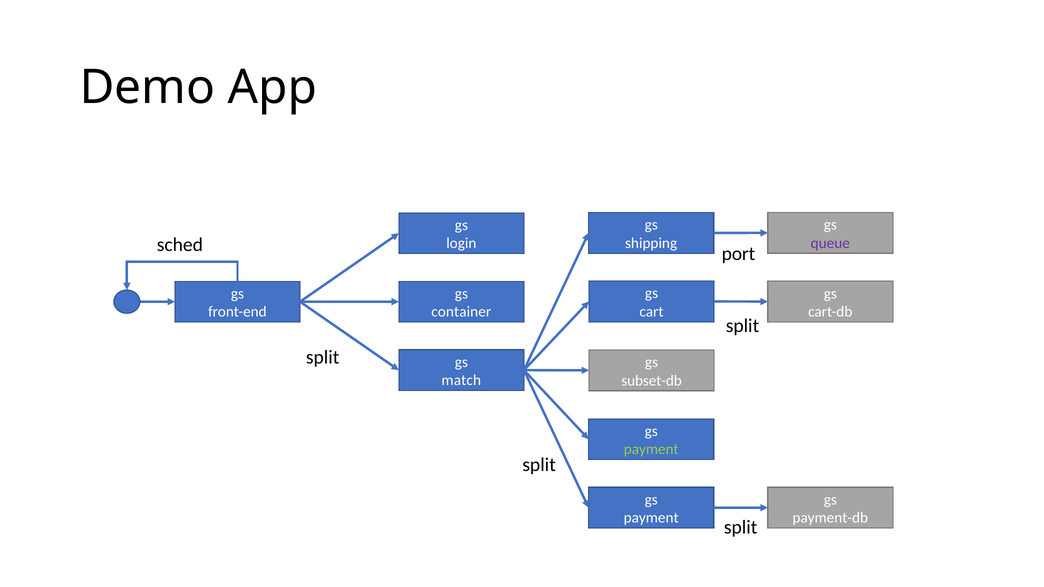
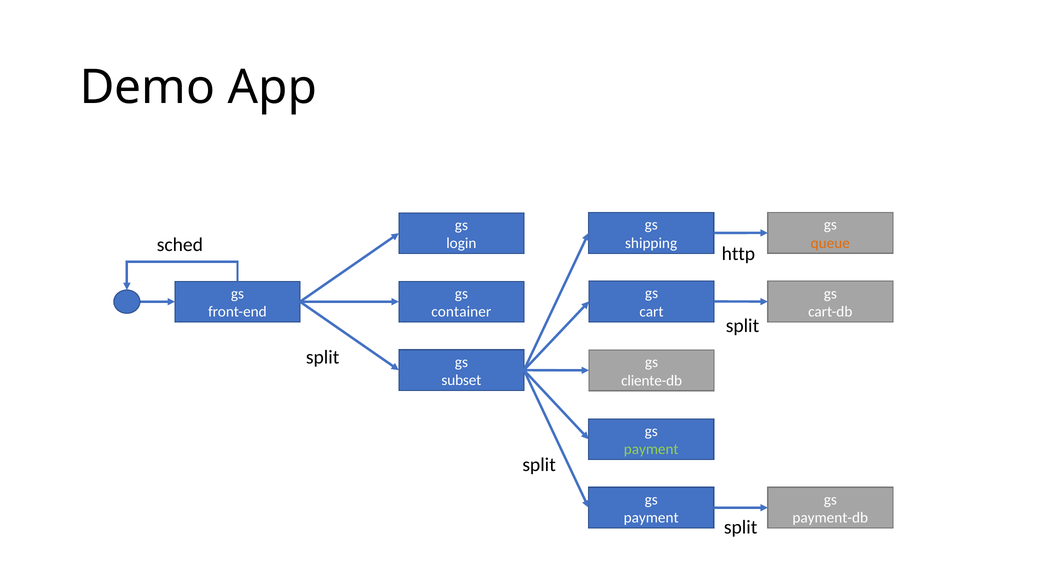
queue colour: purple -> orange (830, 243)
port: port -> http (738, 254)
match: match -> subset (461, 380)
subset-db: subset-db -> cliente-db (652, 381)
